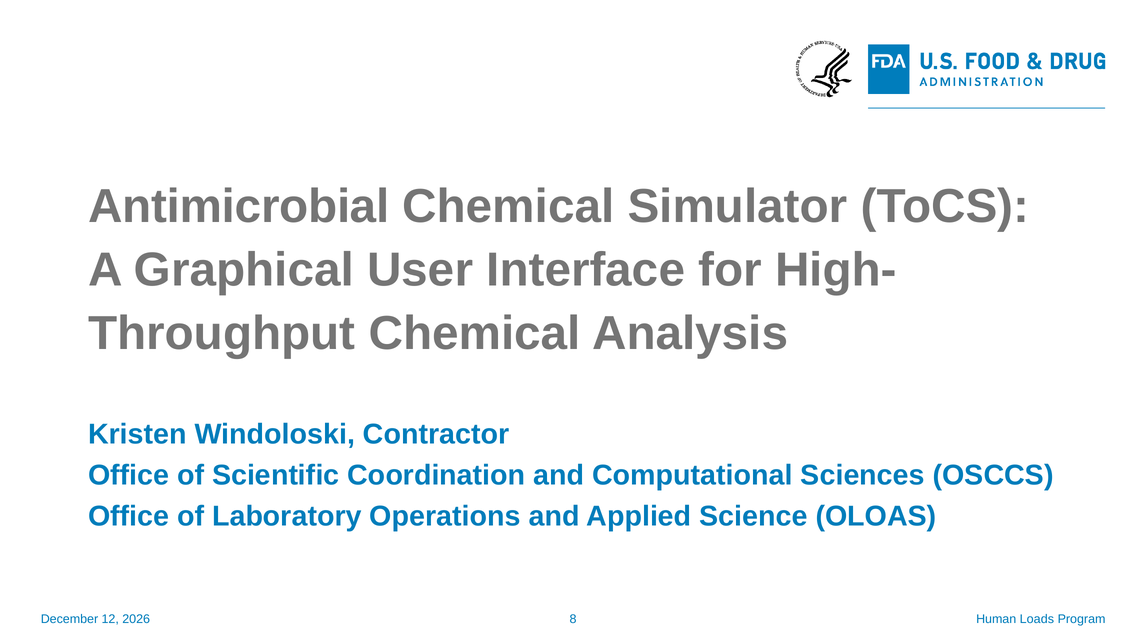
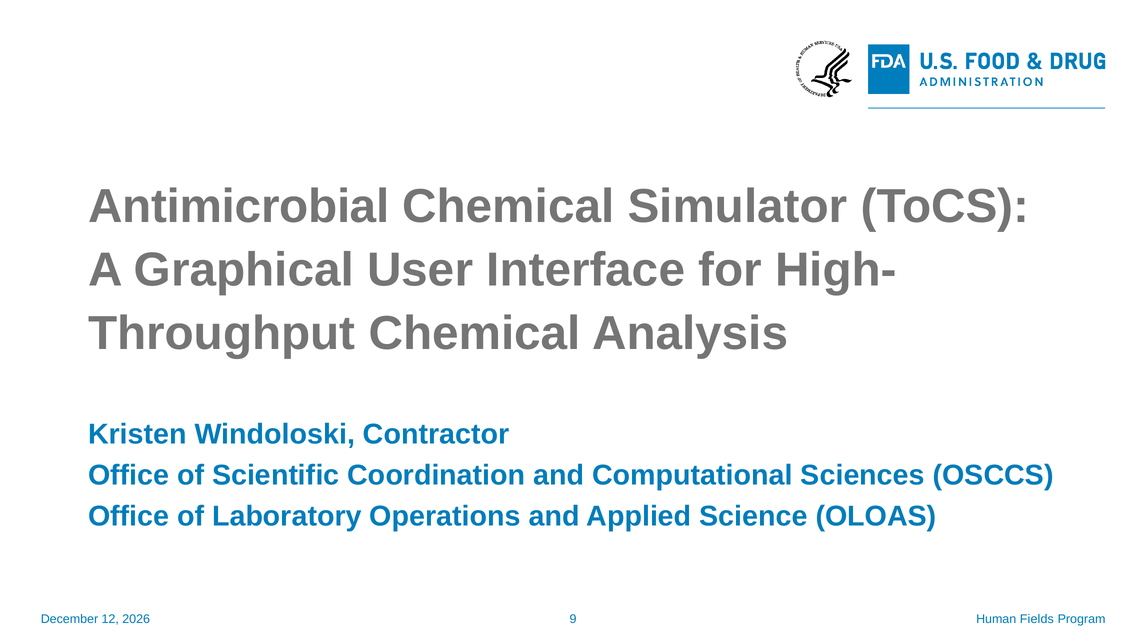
8: 8 -> 9 (573, 620)
Loads: Loads -> Fields (1037, 620)
